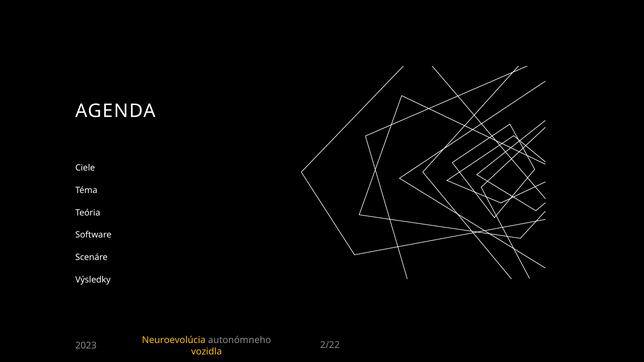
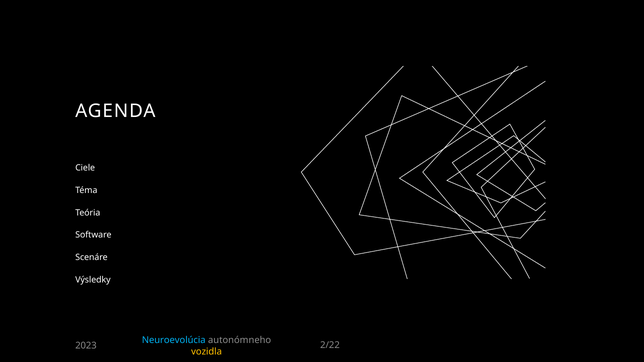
Neuroevolúcia colour: yellow -> light blue (174, 340)
